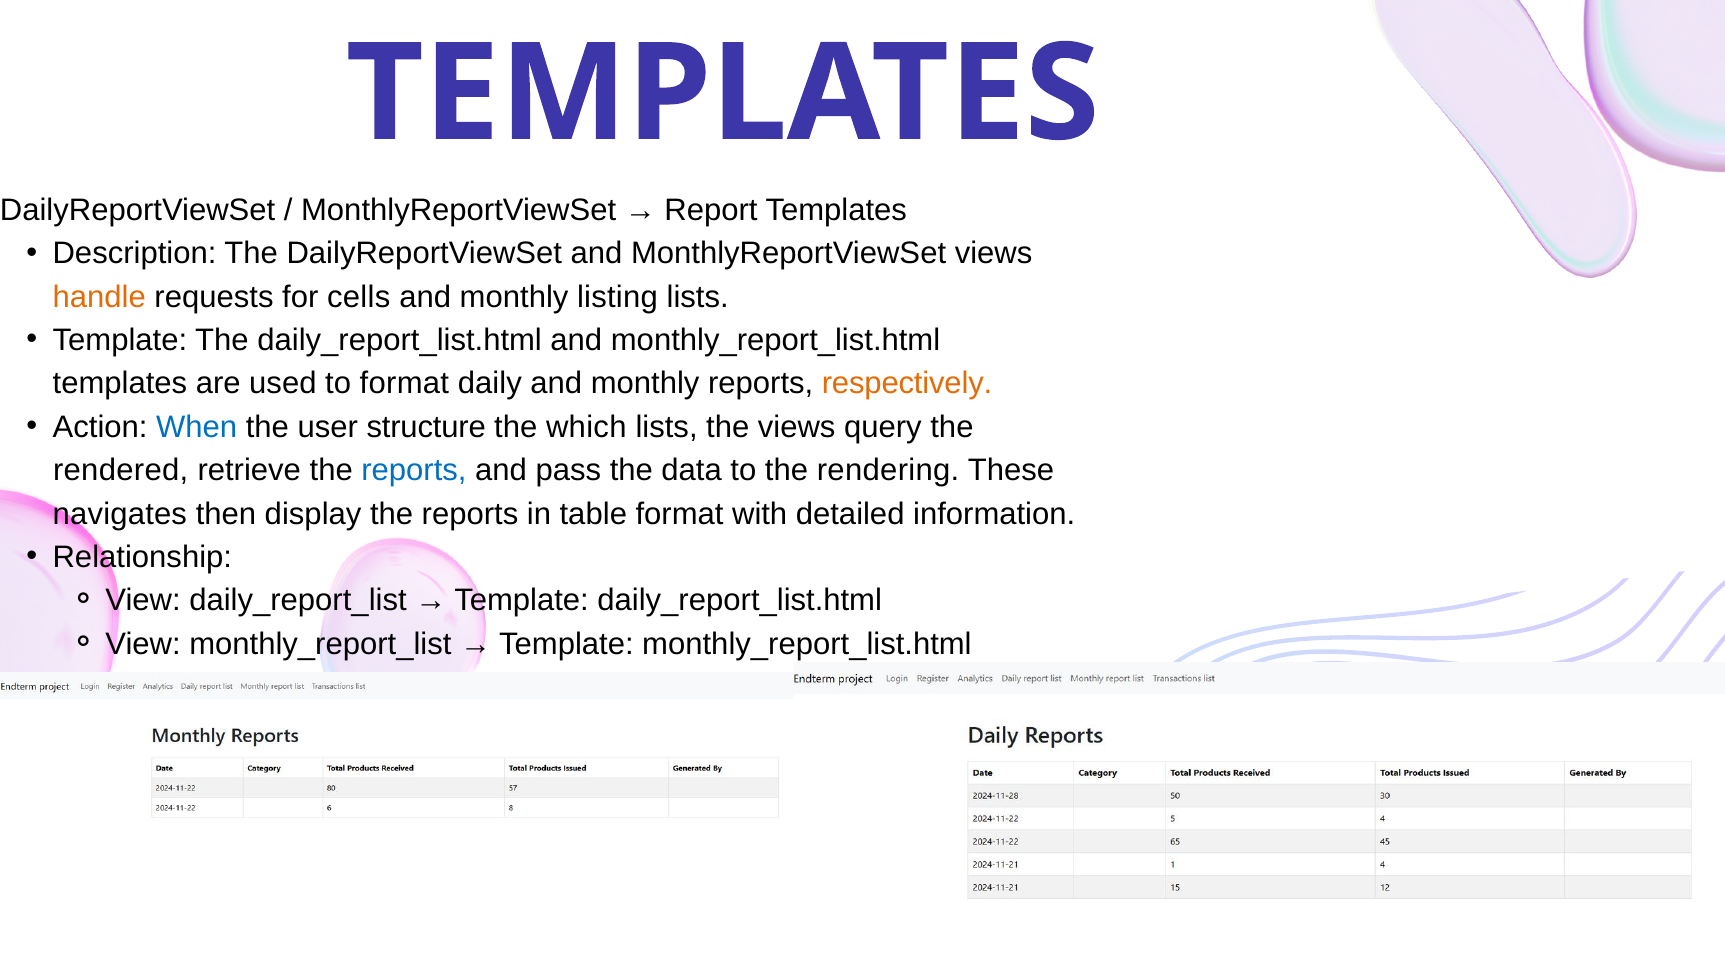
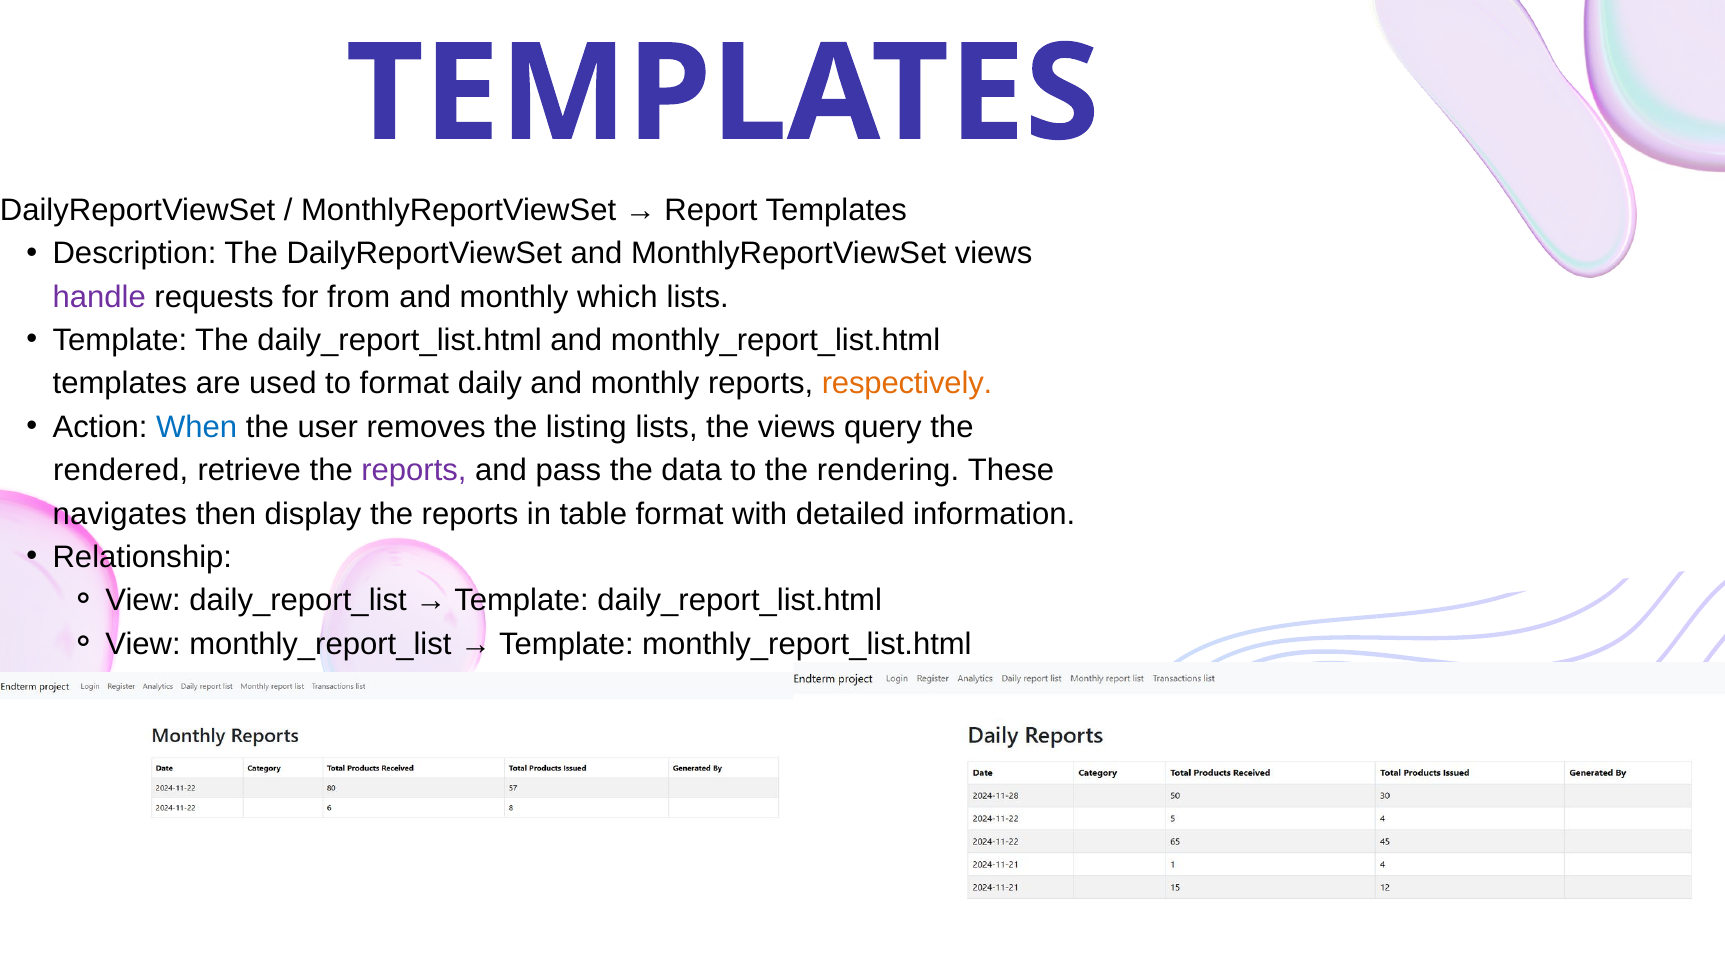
handle colour: orange -> purple (99, 297)
cells: cells -> from (359, 297)
listing: listing -> which (617, 297)
structure: structure -> removes (426, 427)
which: which -> listing (586, 427)
reports colour: blue -> purple (414, 471)
